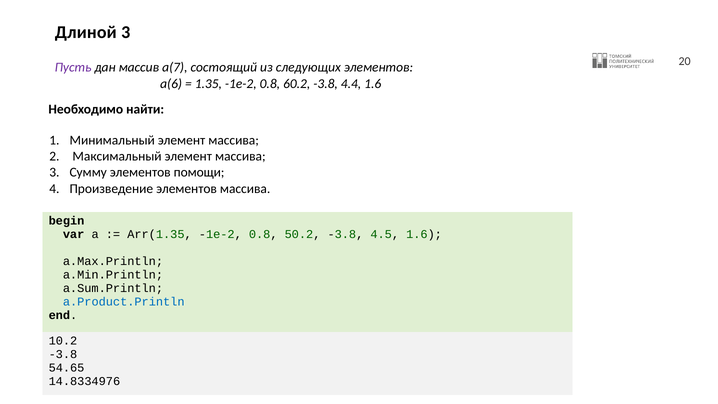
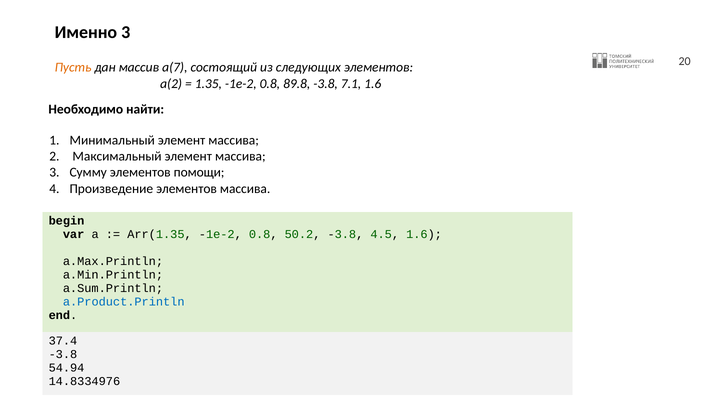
Длиной: Длиной -> Именно (86, 32)
Пусть colour: purple -> orange (73, 67)
a(6: a(6 -> a(2 (171, 84)
60.2: 60.2 -> 89.8 (297, 84)
4.4: 4.4 -> 7.1 (351, 84)
10.2: 10.2 -> 37.4 (63, 341)
54.65: 54.65 -> 54.94 (67, 368)
